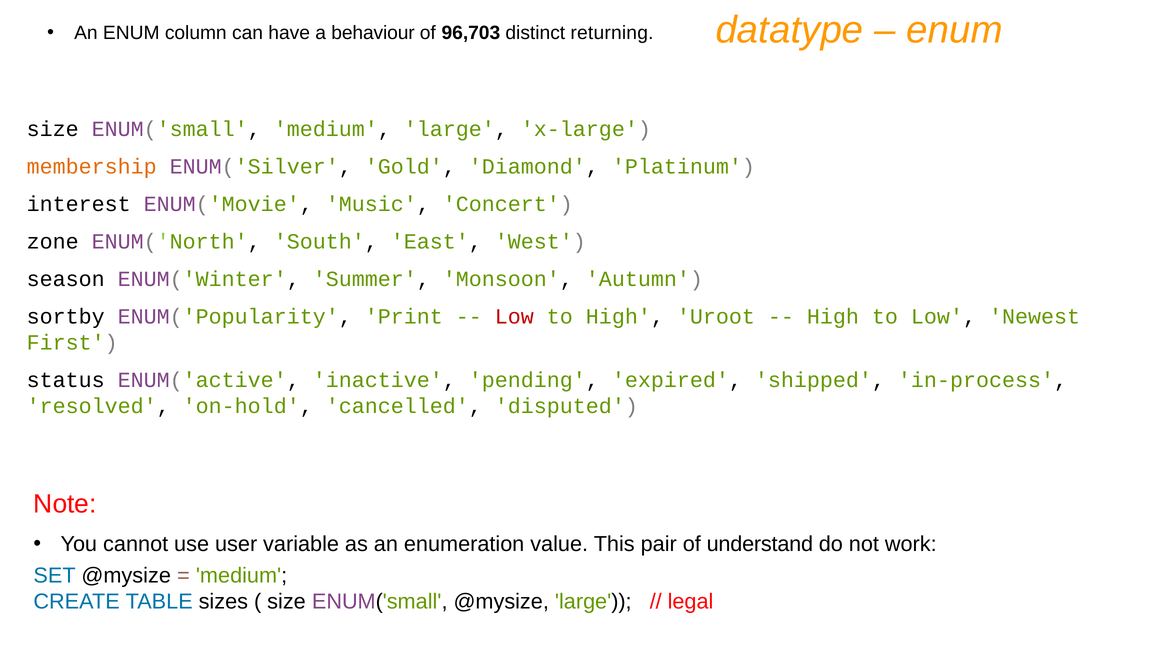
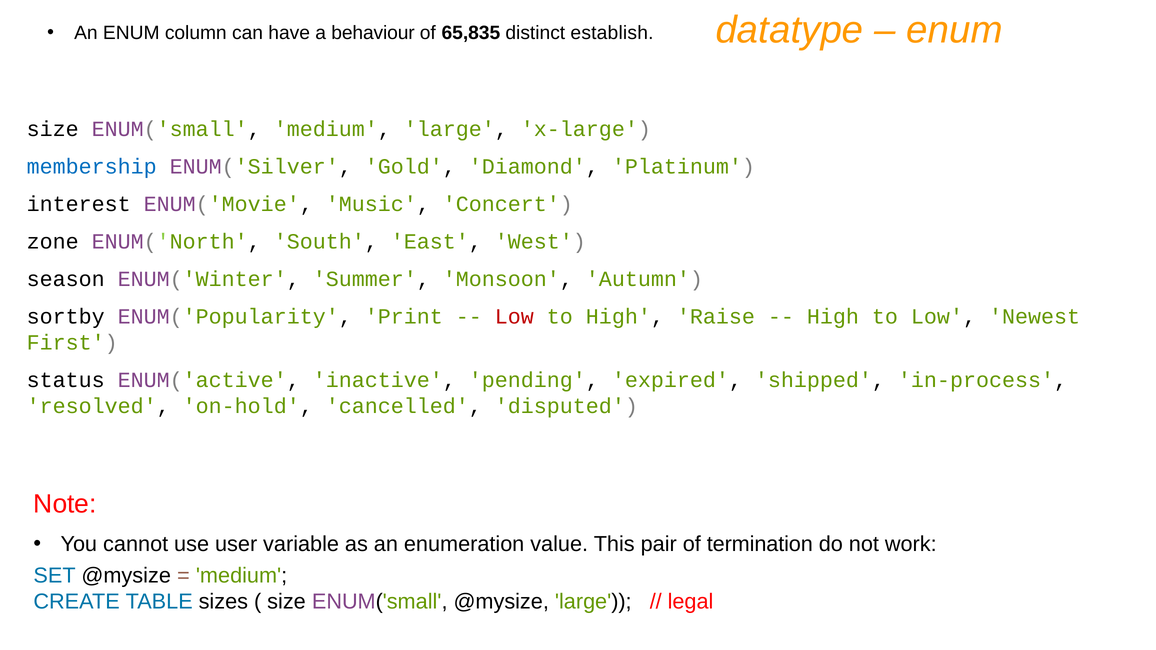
96,703: 96,703 -> 65,835 (471, 33)
returning: returning -> establish (612, 33)
membership colour: orange -> blue (92, 167)
Uroot: Uroot -> Raise (716, 317)
understand: understand -> termination (760, 544)
